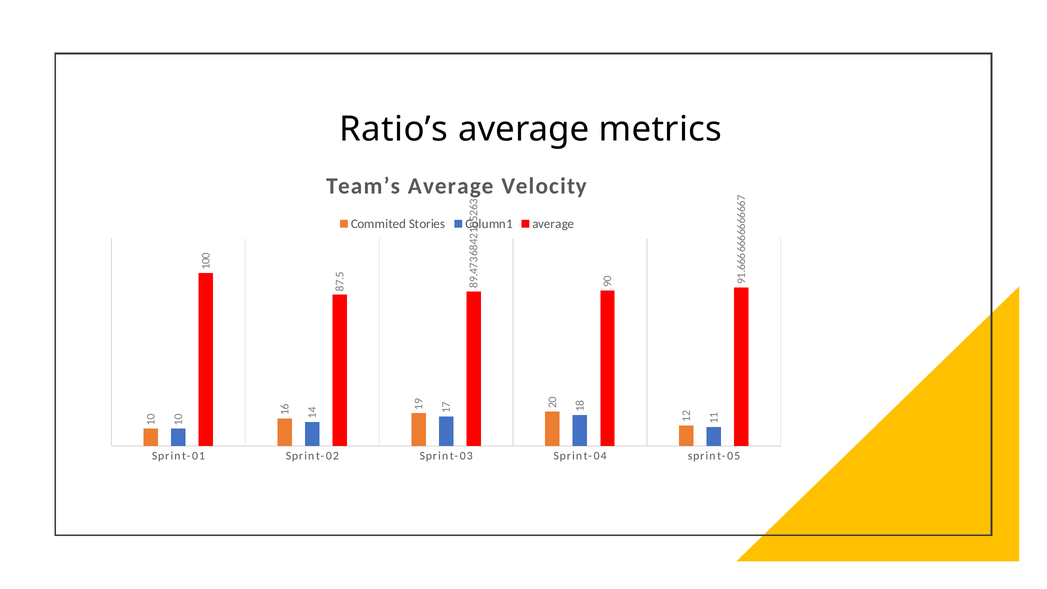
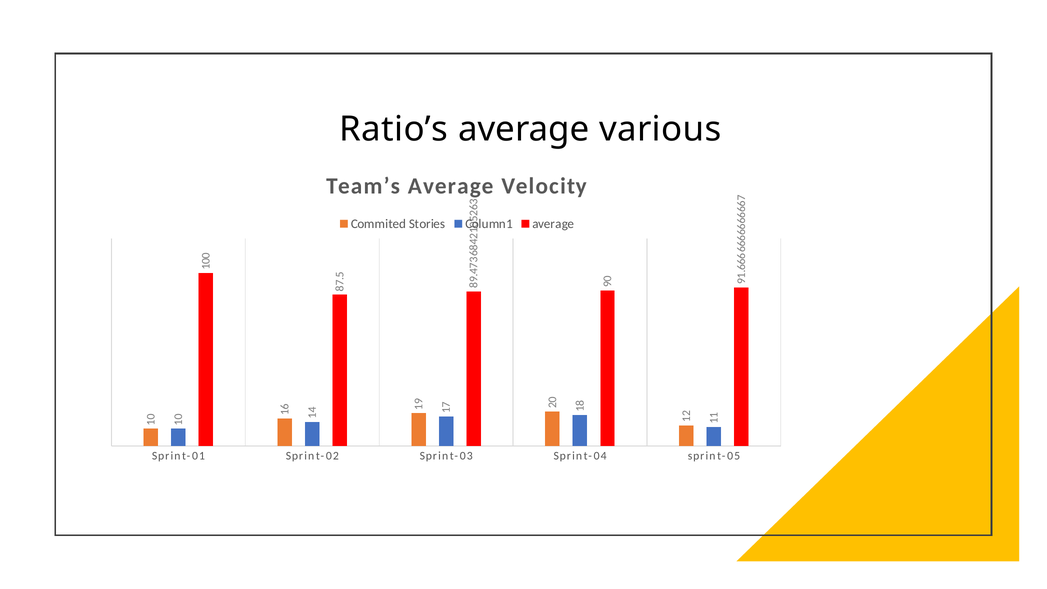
metrics: metrics -> various (660, 129)
